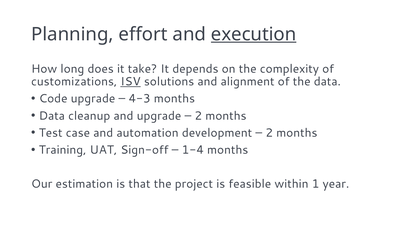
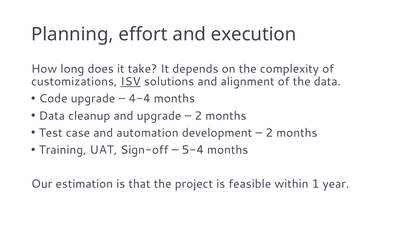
execution underline: present -> none (254, 34)
4-3: 4-3 -> 4-4 (140, 99)
1-4: 1-4 -> 5-4 (193, 150)
